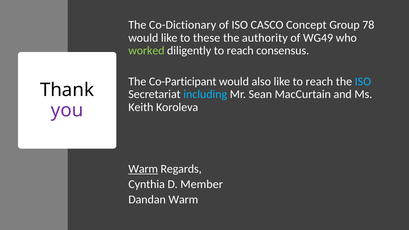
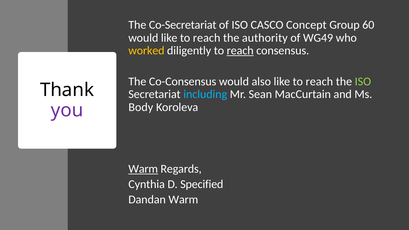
Co-Dictionary: Co-Dictionary -> Co-Secretariat (183, 25)
78: 78 -> 60 (368, 25)
would like to these: these -> reach (207, 38)
worked colour: light green -> yellow (146, 51)
reach underline: none -> present (240, 51)
Co-Participant: Co-Participant -> Co-Consensus (183, 82)
ISO colour: light blue -> light green (363, 82)
Keith: Keith -> Body (141, 107)
Member: Member -> Specified (202, 184)
